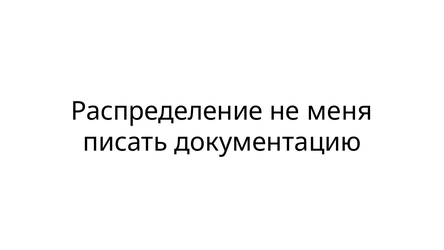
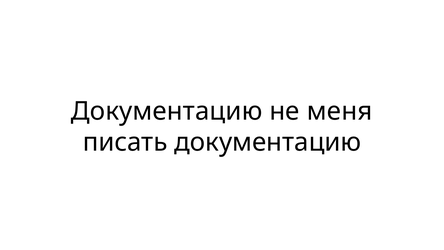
Распределение: Распределение -> Документацию (167, 111)
